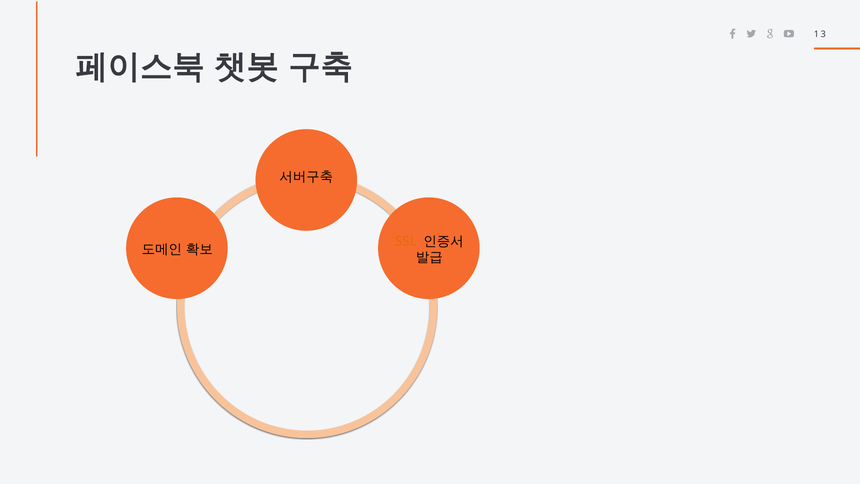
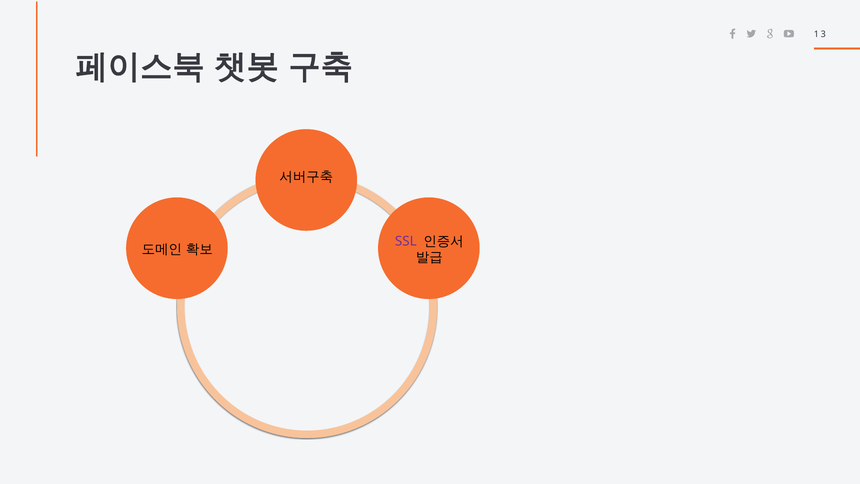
SSL colour: orange -> purple (406, 241)
